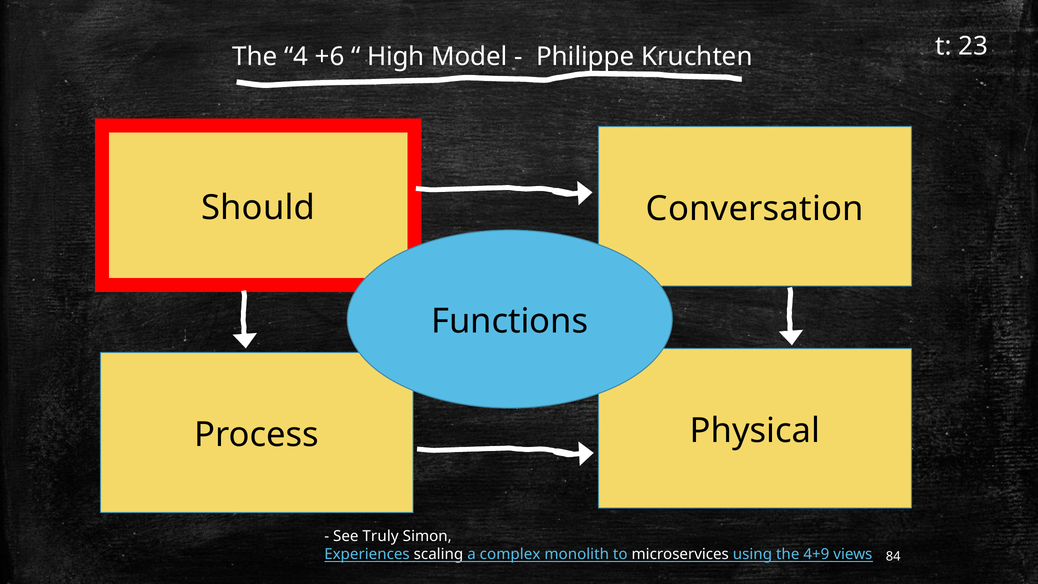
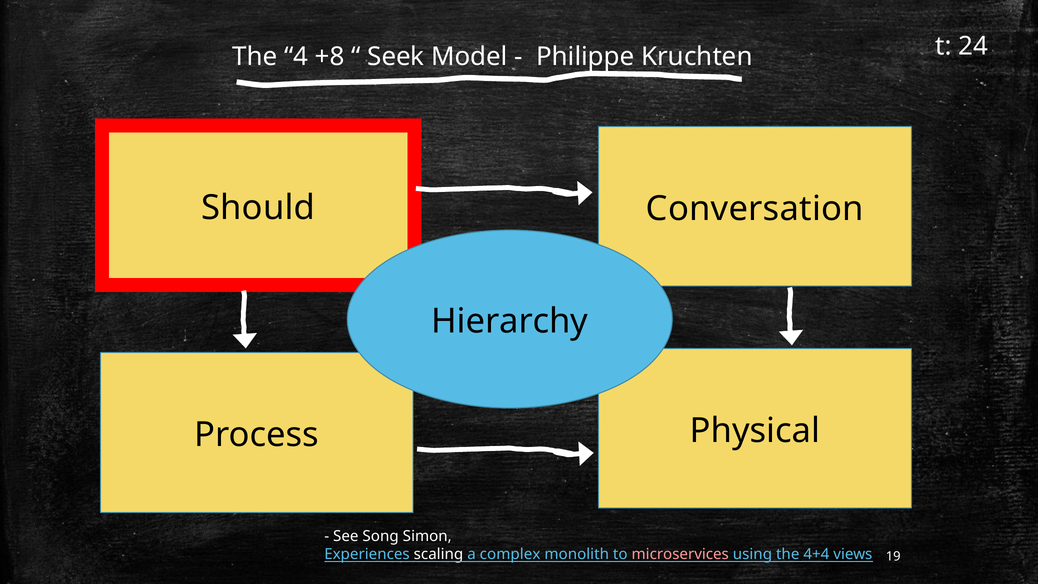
23: 23 -> 24 (973, 46)
+6: +6 -> +8 (330, 57)
High: High -> Seek (396, 57)
Functions: Functions -> Hierarchy (510, 321)
Truly: Truly -> Song (381, 536)
microservices colour: white -> pink (680, 554)
4+9: 4+9 -> 4+4 (816, 554)
84: 84 -> 19 (893, 557)
